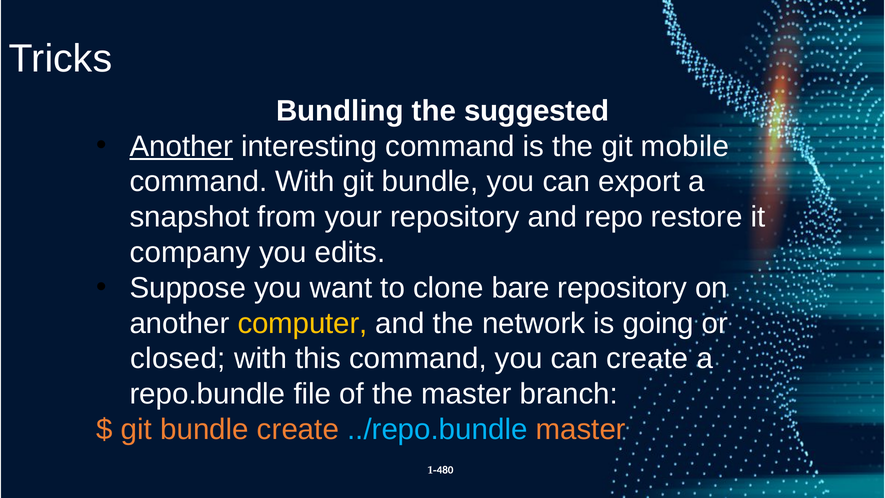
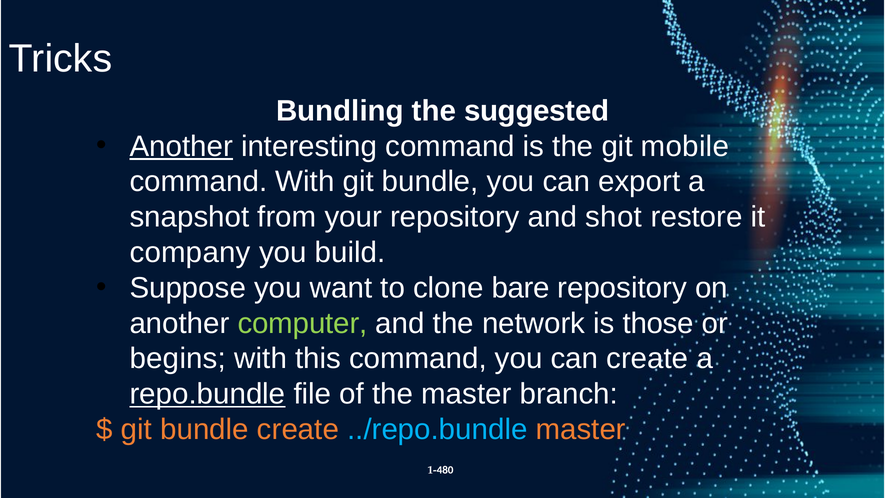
repo: repo -> shot (614, 217)
edits: edits -> build (350, 252)
computer colour: yellow -> light green (303, 323)
going: going -> those (658, 323)
closed: closed -> begins (178, 359)
repo.bundle underline: none -> present (208, 394)
